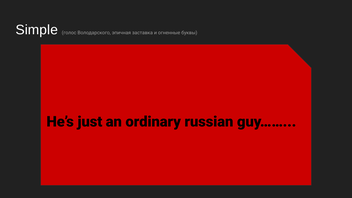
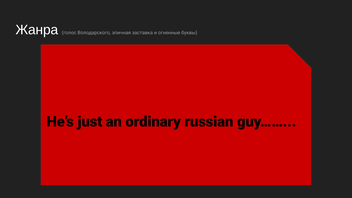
Simple: Simple -> Жанра (37, 30)
